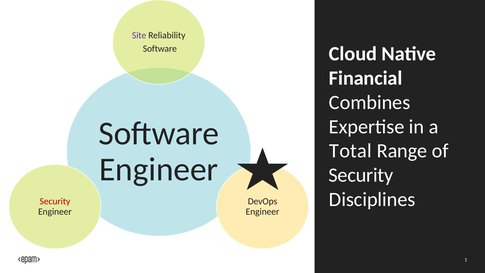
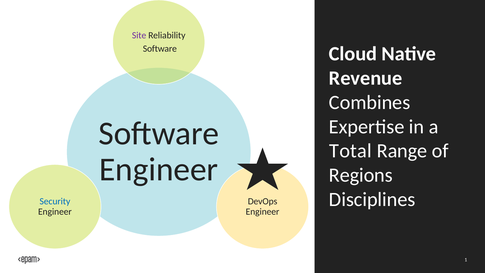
Financial: Financial -> Revenue (366, 78)
Security: Security -> Regions (361, 175)
Security colour: red -> blue (55, 201)
